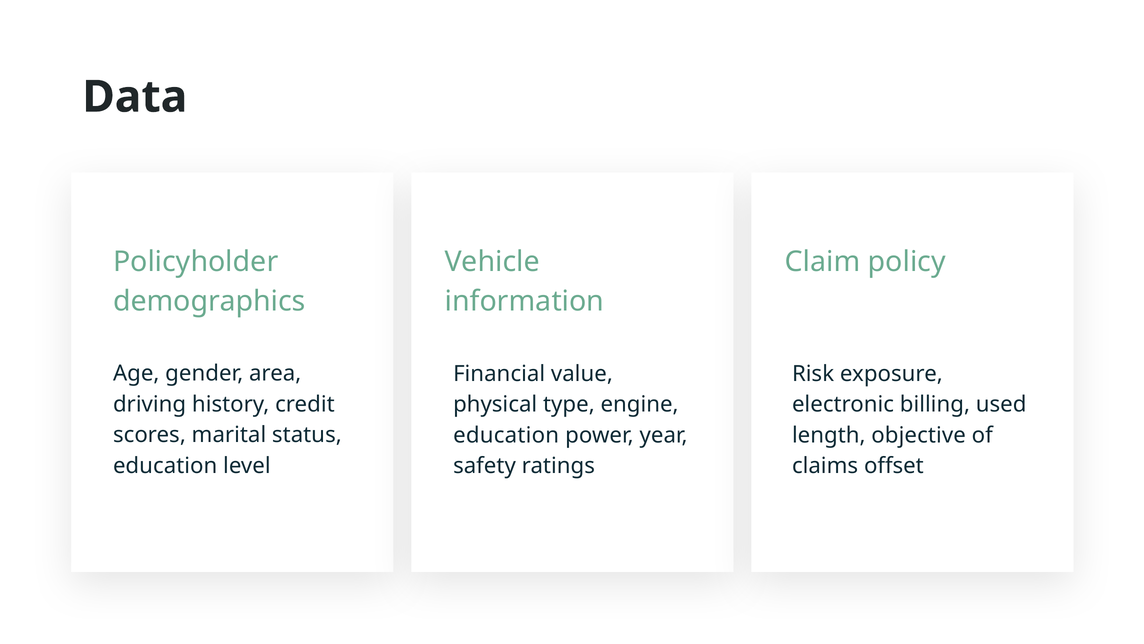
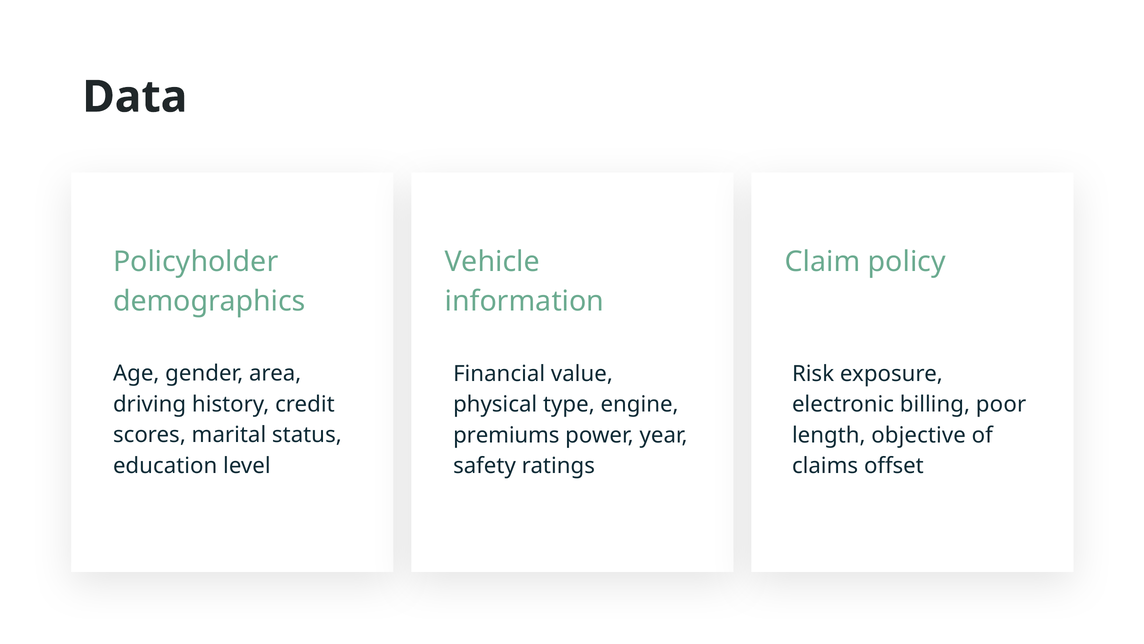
used: used -> poor (1001, 404)
education: education -> premiums (506, 435)
